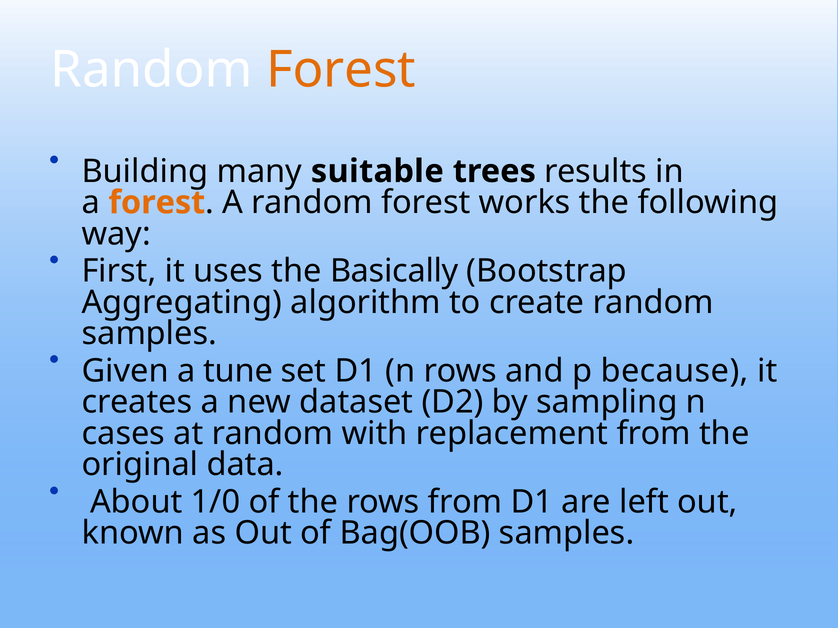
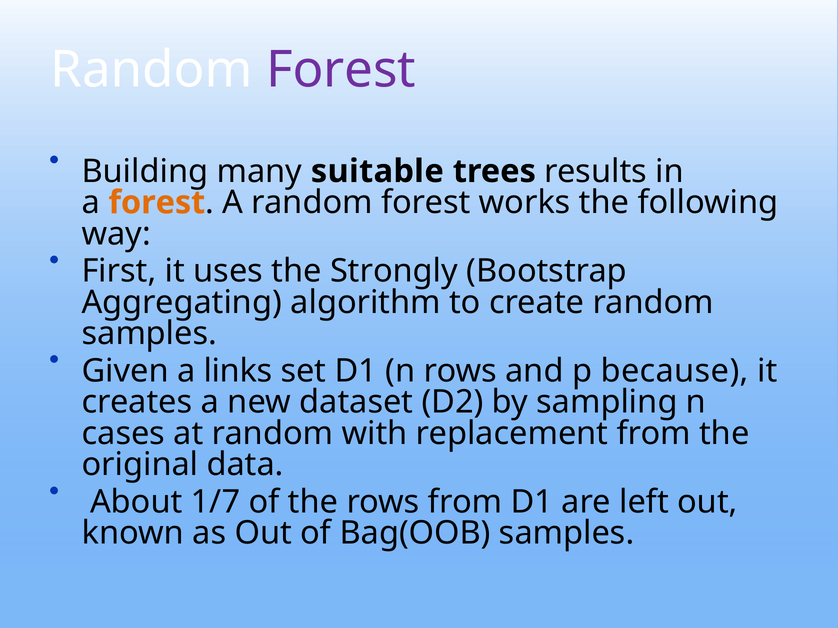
Forest colour: orange -> purple (341, 70)
Basically: Basically -> Strongly (394, 271)
tune: tune -> links (238, 371)
1/0: 1/0 -> 1/7 (215, 502)
